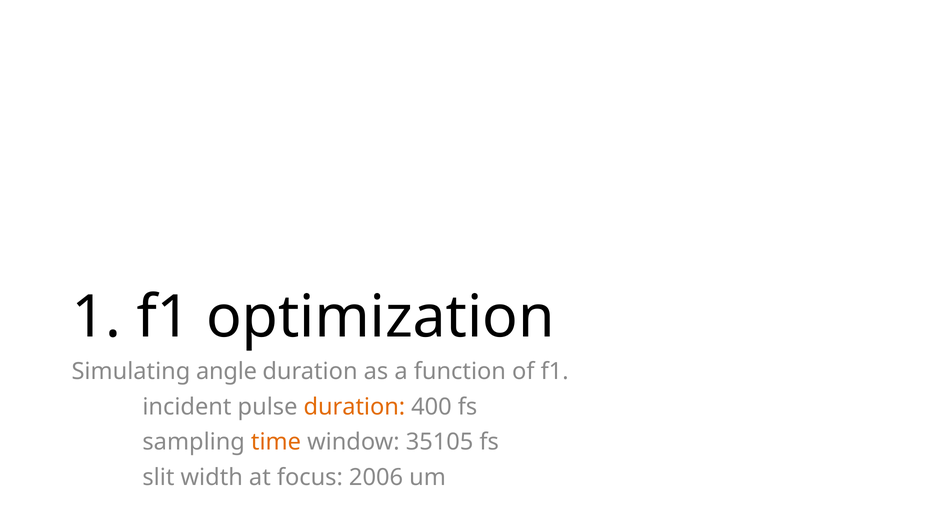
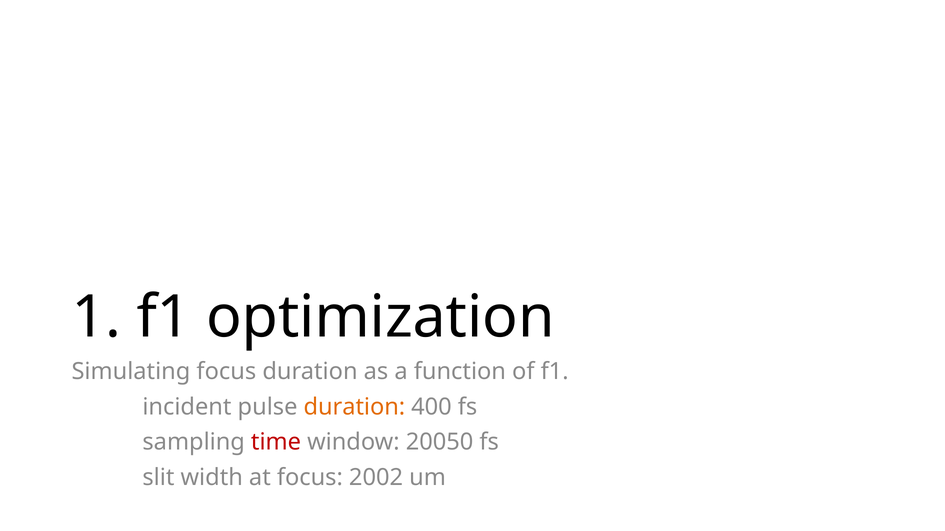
Simulating angle: angle -> focus (226, 372)
time colour: orange -> red (276, 443)
35105: 35105 -> 20050 (440, 443)
2006: 2006 -> 2002 (376, 478)
